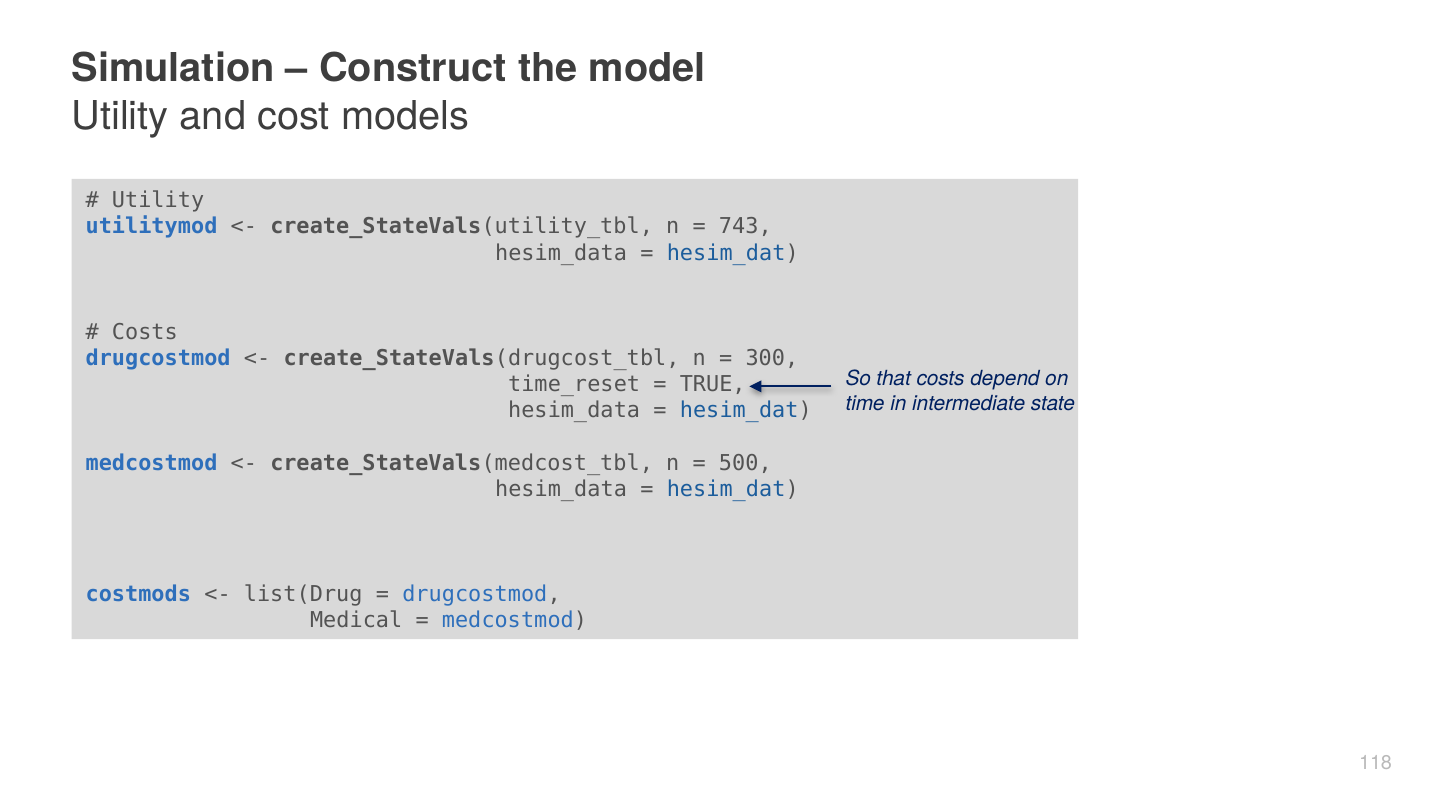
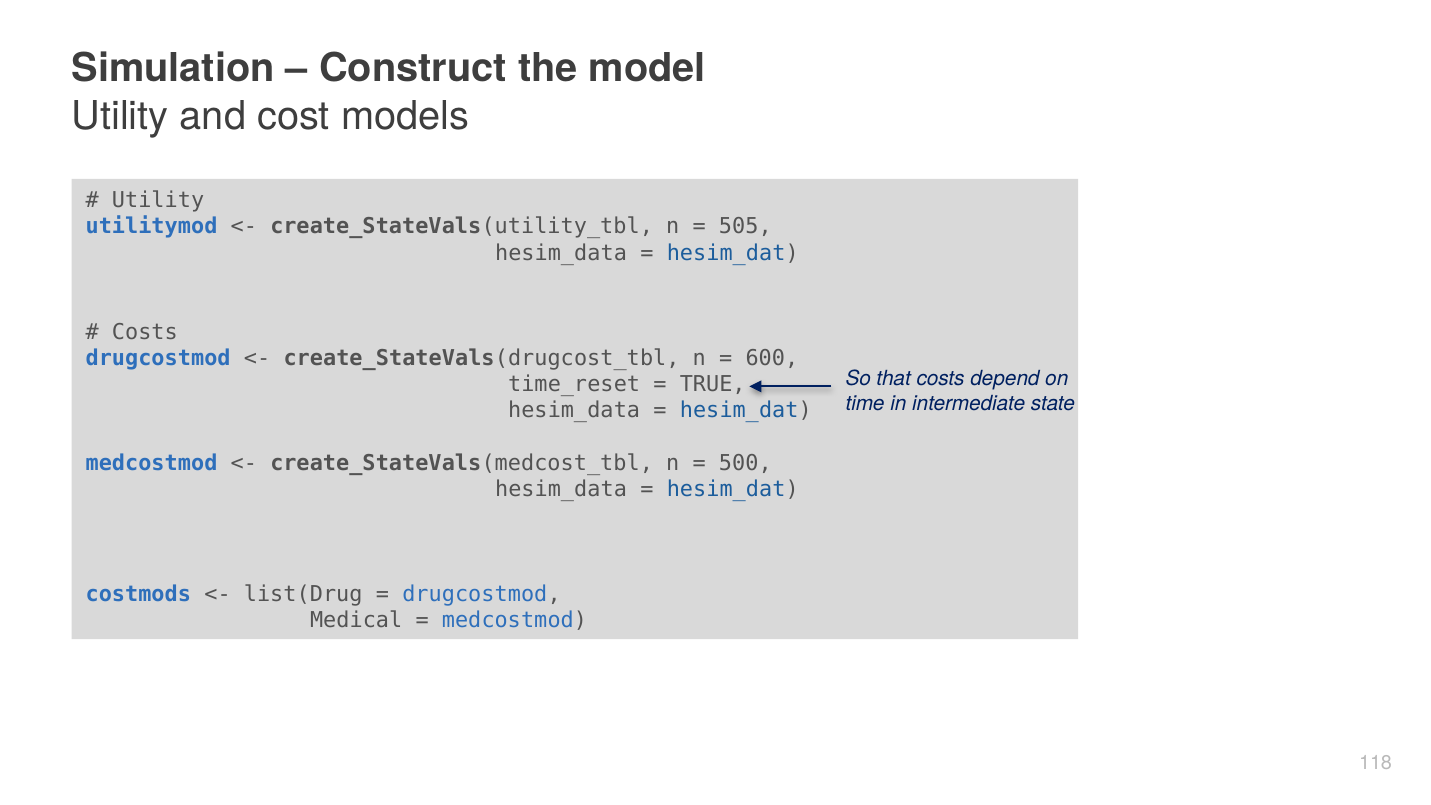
743: 743 -> 505 (745, 227)
300: 300 -> 600 (772, 358)
